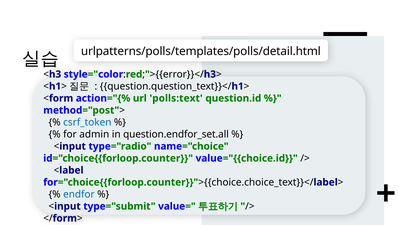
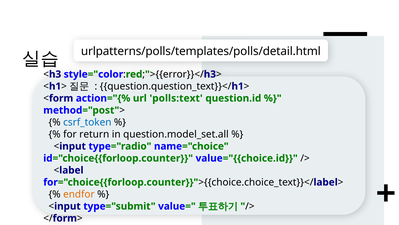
admin: admin -> return (94, 134)
question.endfor_set.all: question.endfor_set.all -> question.model_set.all (176, 134)
endfor colour: blue -> orange (79, 194)
